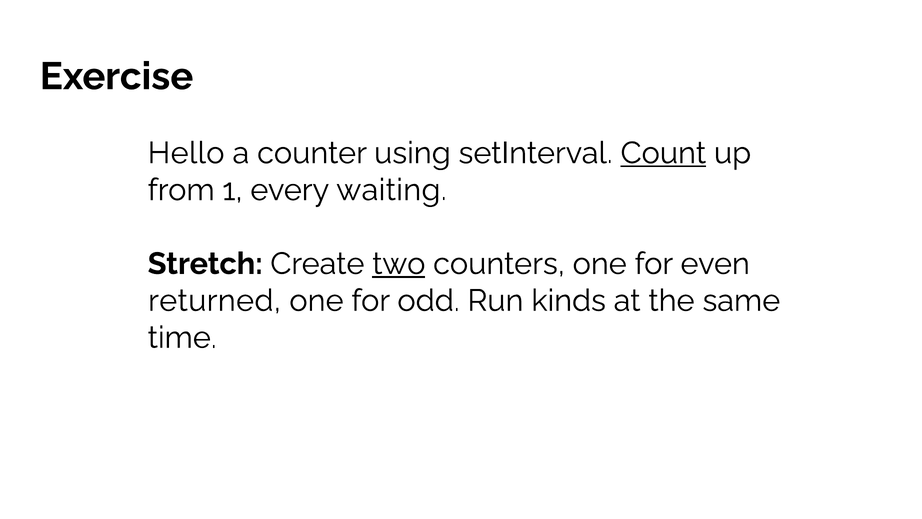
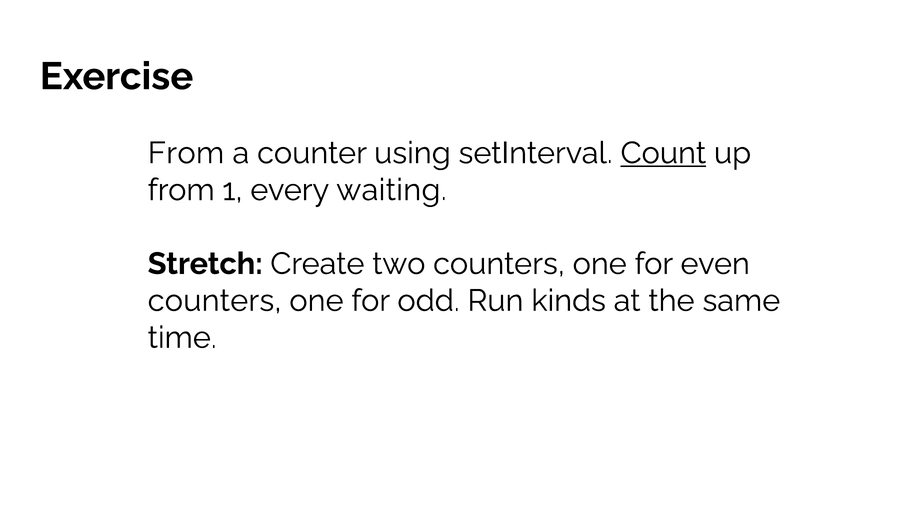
Hello: Hello -> From (186, 153)
two underline: present -> none (399, 264)
returned: returned -> counters (214, 301)
